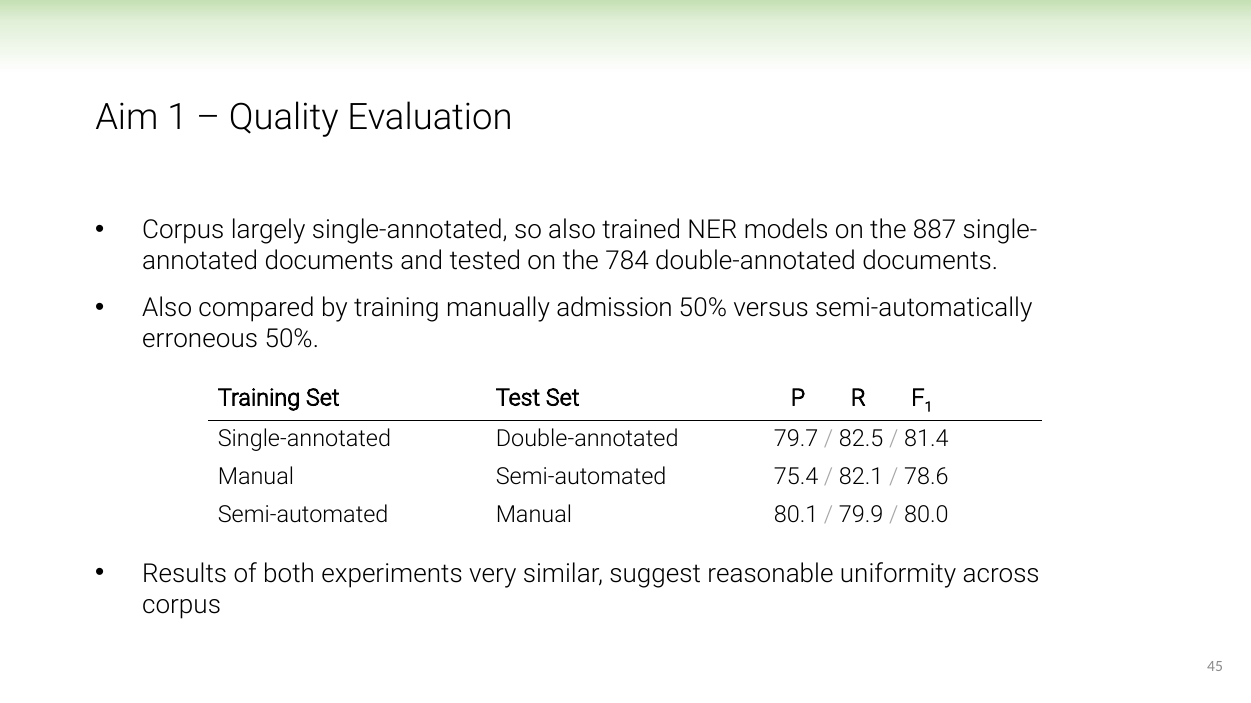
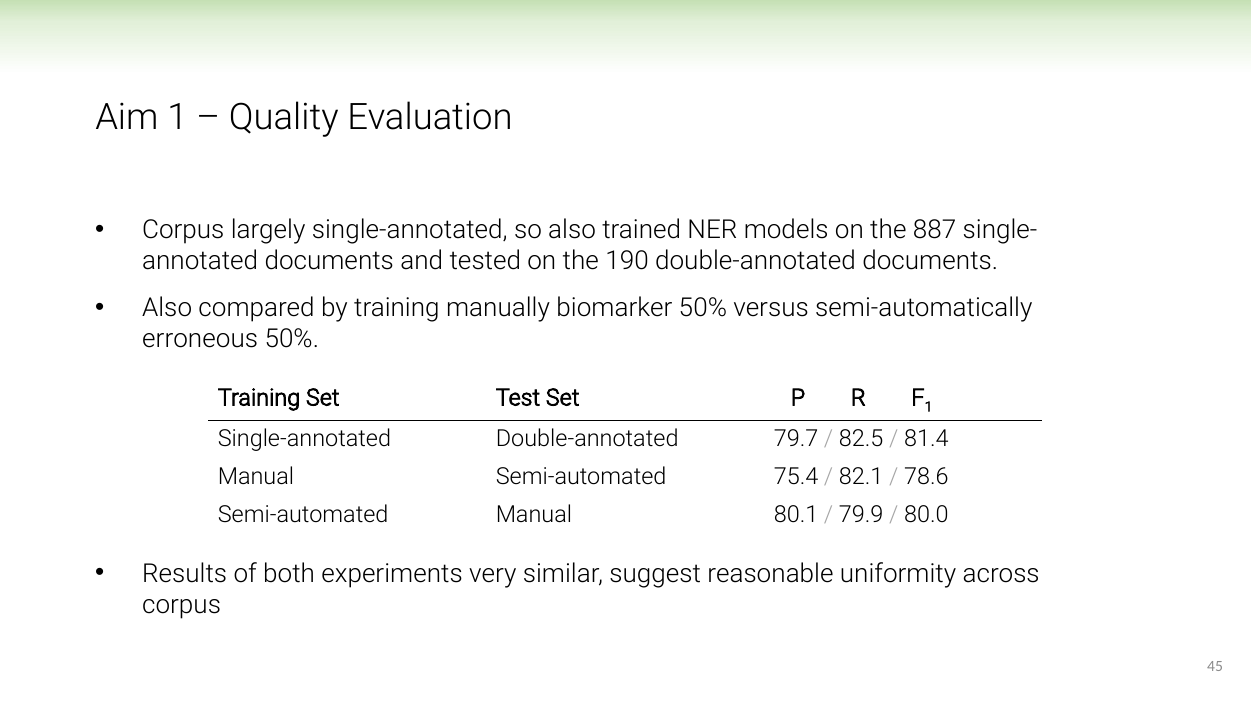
784: 784 -> 190 (627, 261)
admission: admission -> biomarker (614, 308)
